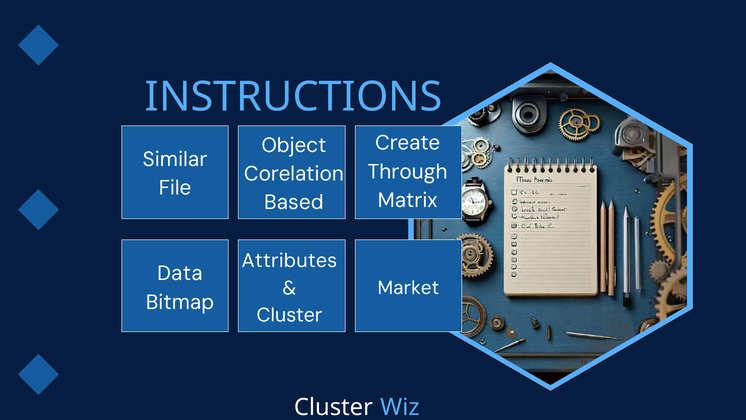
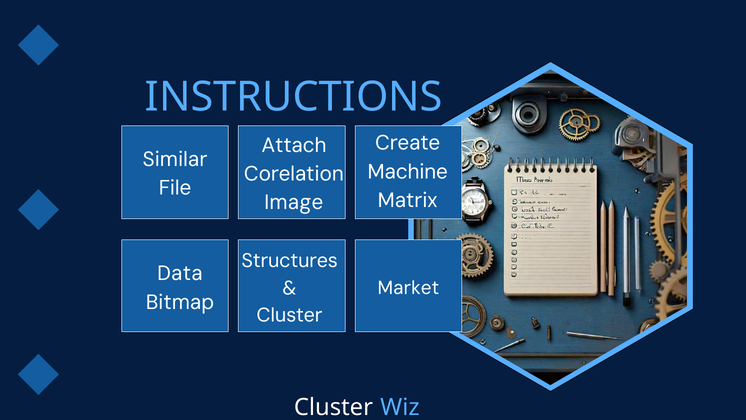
Object: Object -> Attach (294, 145)
Through: Through -> Machine (408, 172)
Based: Based -> Image (294, 202)
Attributes: Attributes -> Structures (290, 261)
